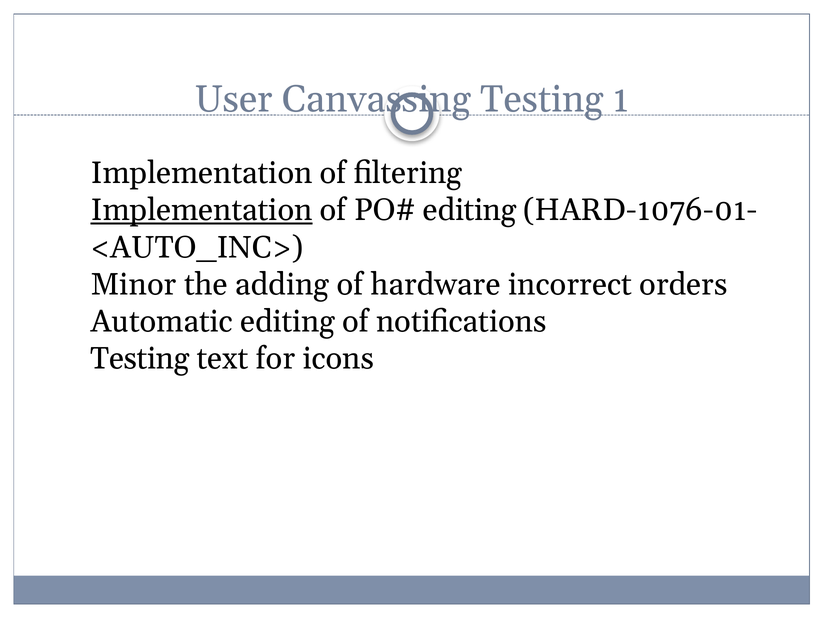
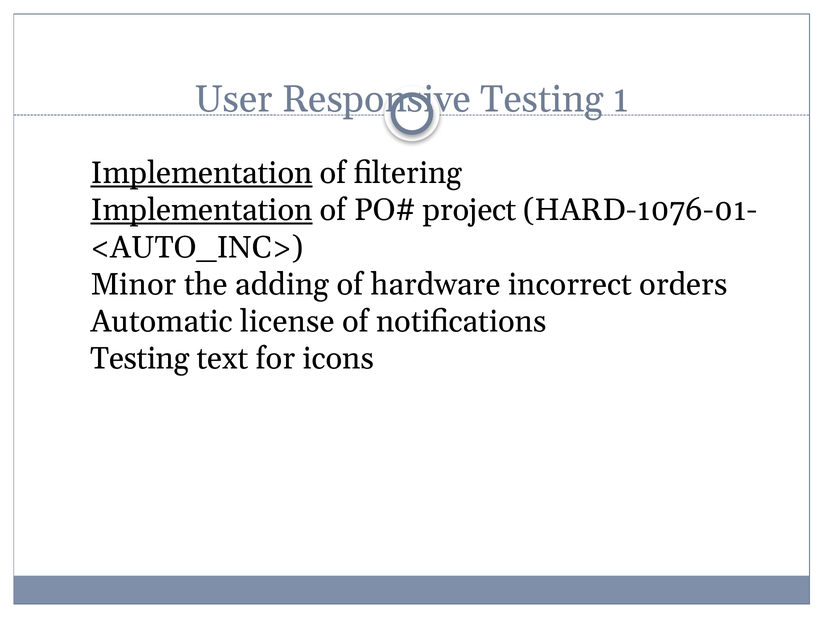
Canvassing: Canvassing -> Responsive (377, 99)
Implementation underline: none -> present (202, 173)
editing: editing -> project (470, 210)
Automatic editing: editing -> license (287, 322)
